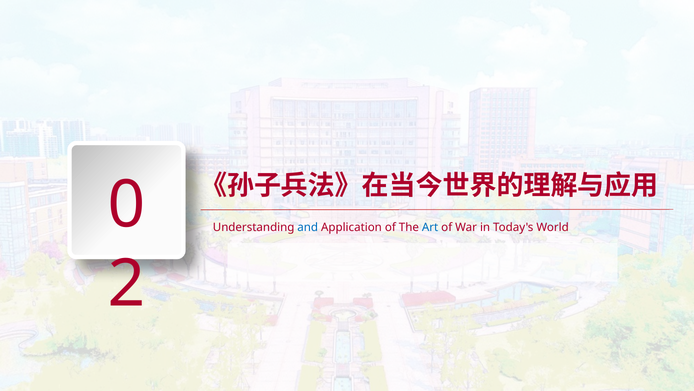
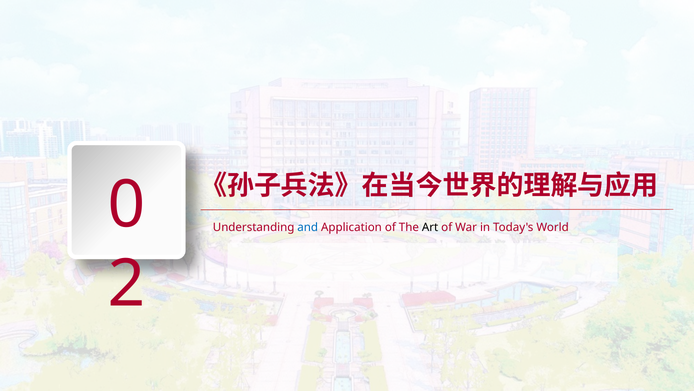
Art colour: blue -> black (430, 227)
